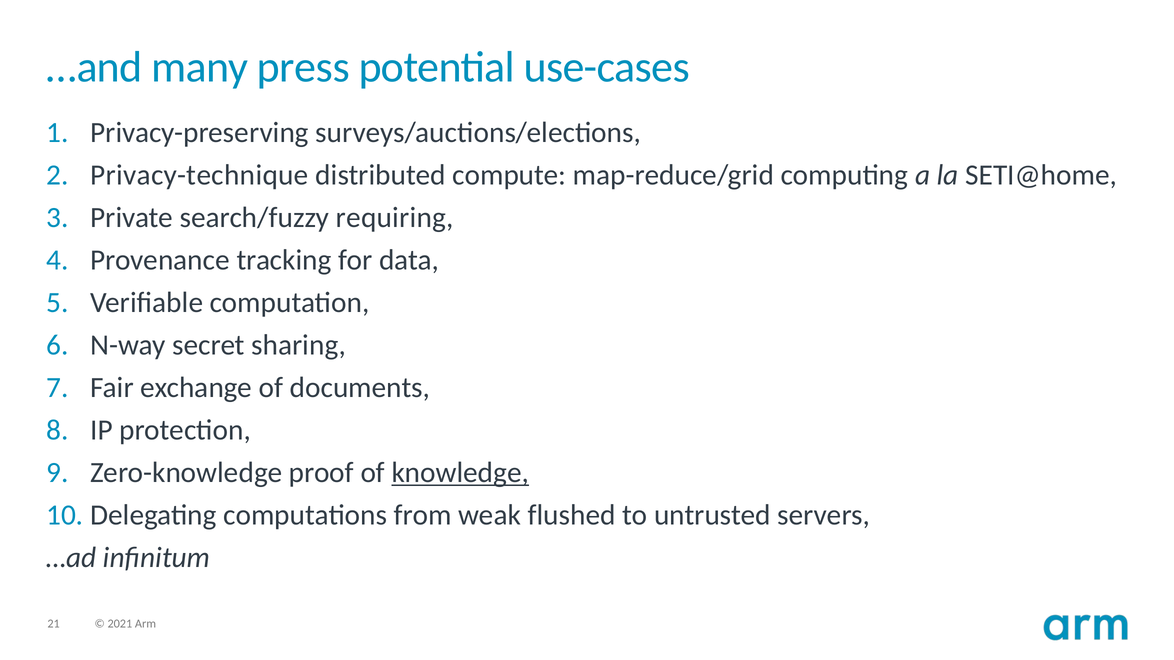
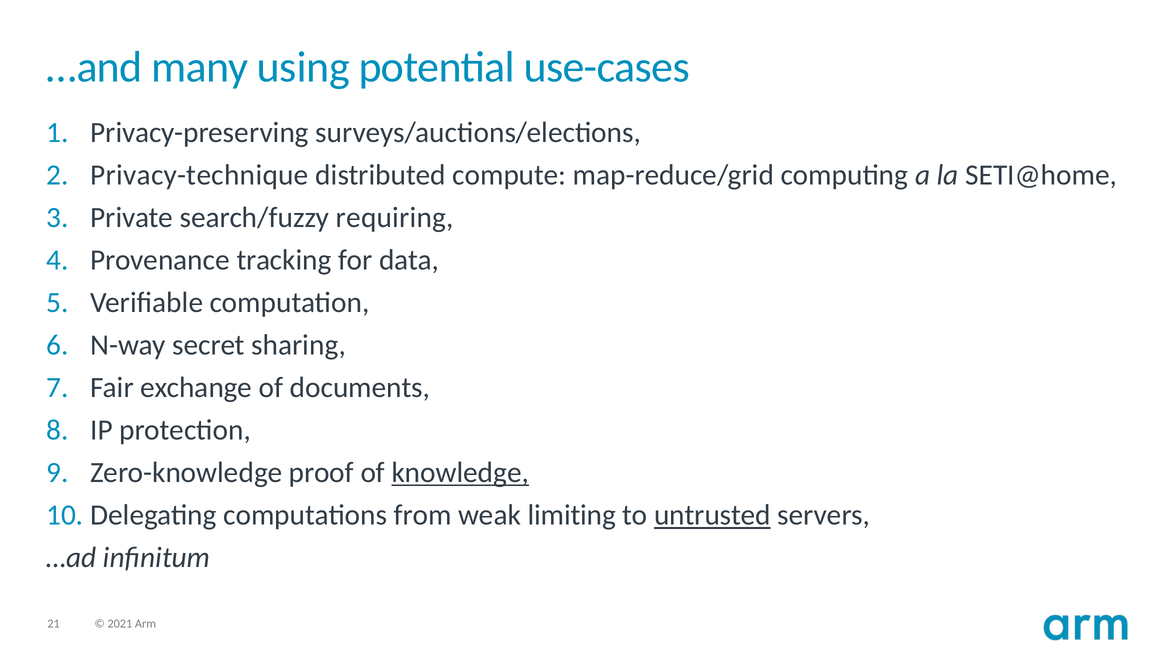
press: press -> using (303, 67)
flushed: flushed -> limiting (572, 516)
untrusted underline: none -> present (712, 516)
